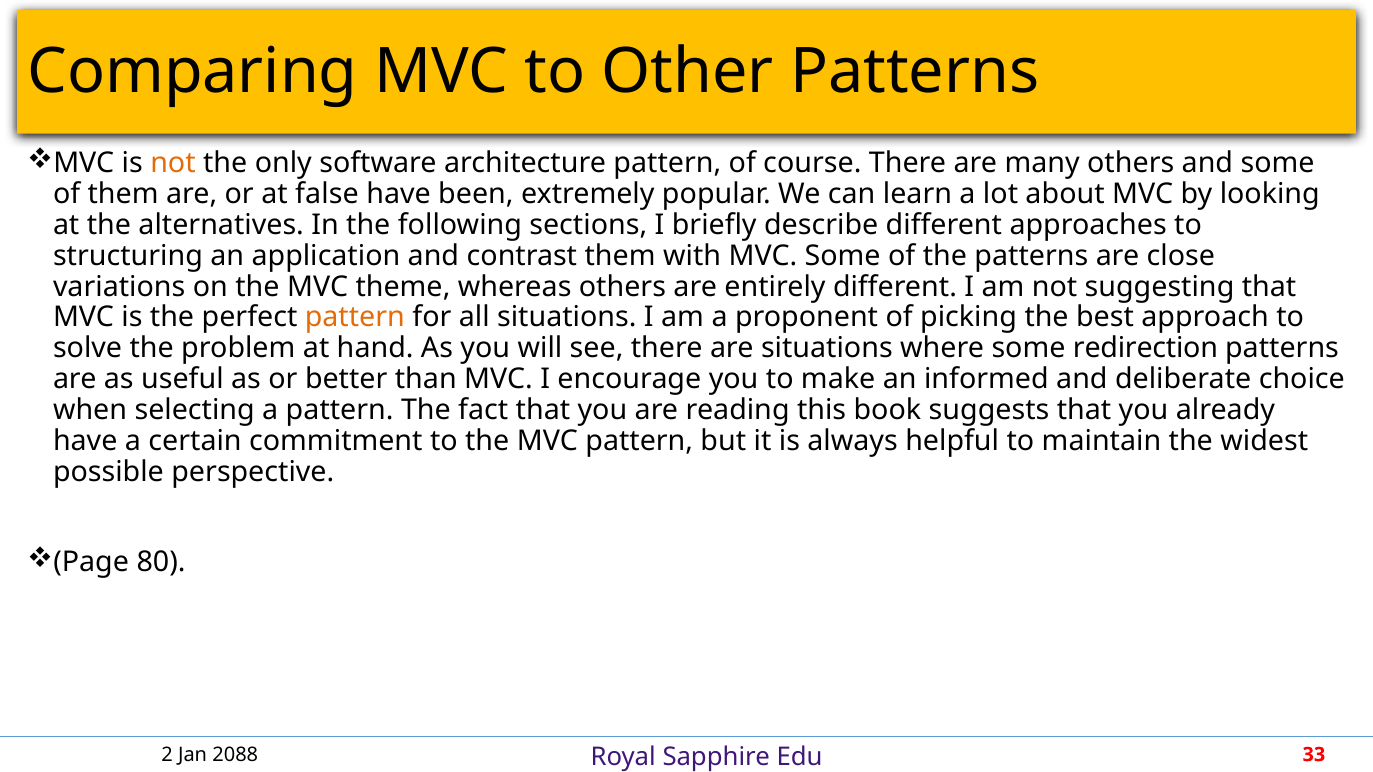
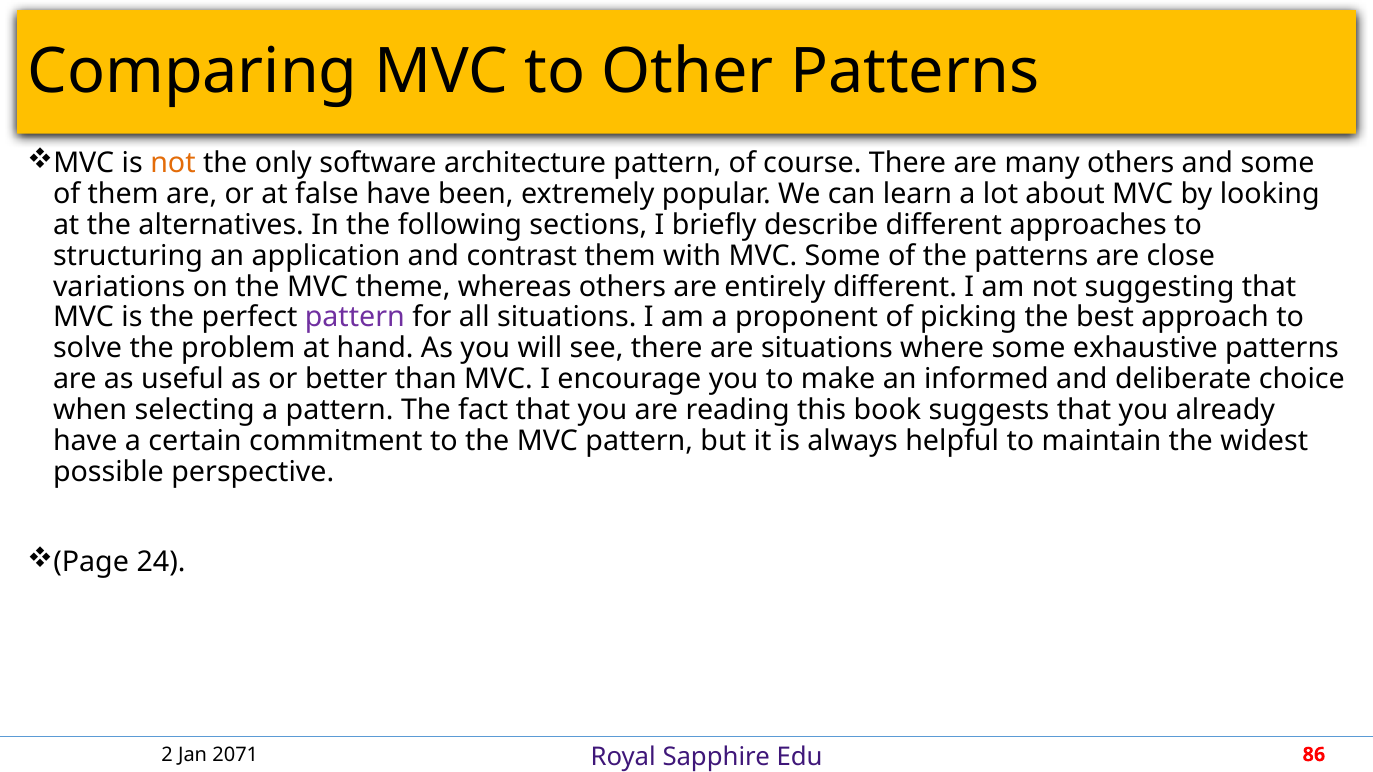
pattern colour: orange -> purple (355, 318)
redirection: redirection -> exhaustive (1145, 349)
80: 80 -> 24 (161, 563)
2088: 2088 -> 2071 (235, 755)
33: 33 -> 86 (1314, 755)
